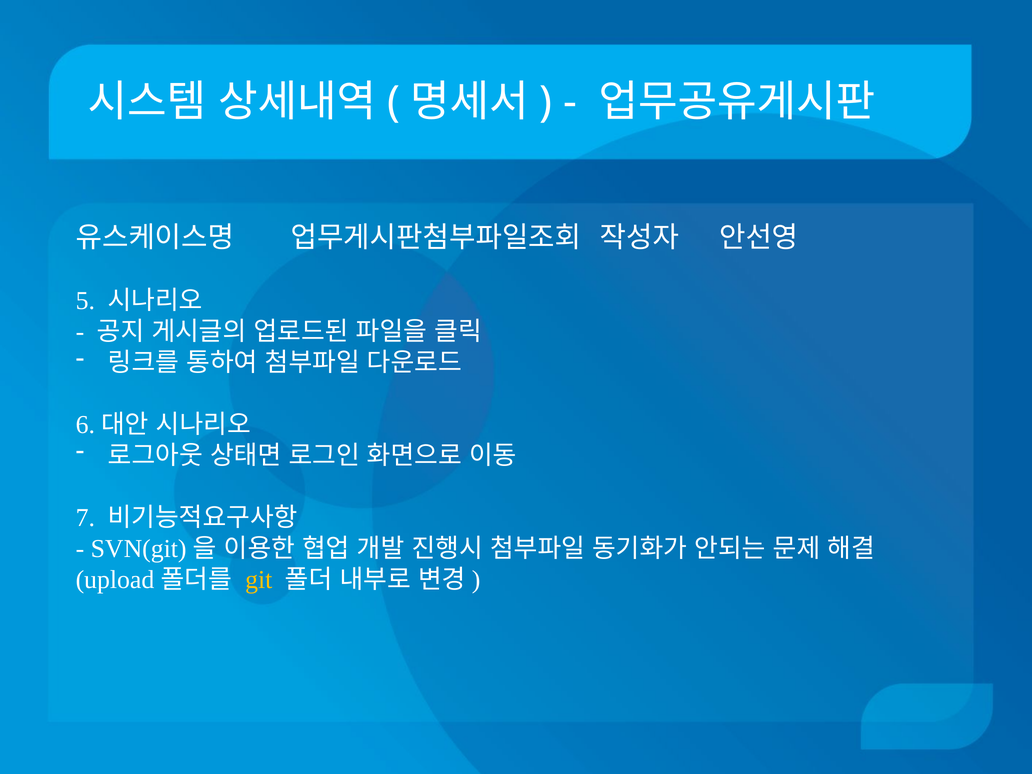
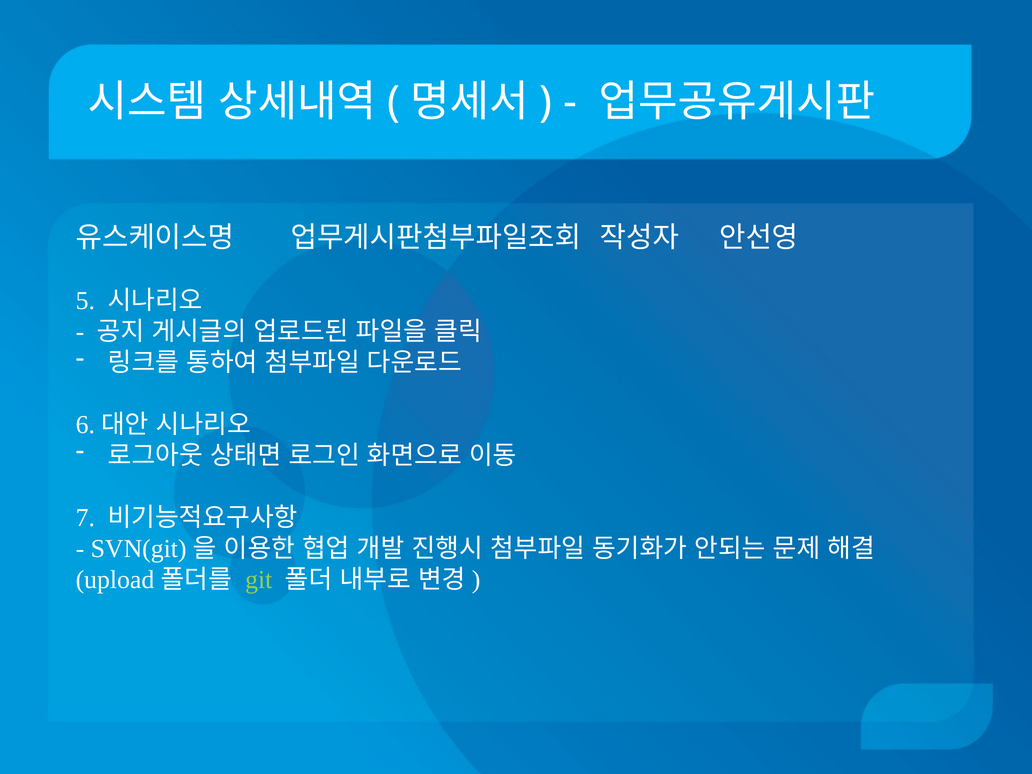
git colour: yellow -> light green (259, 580)
